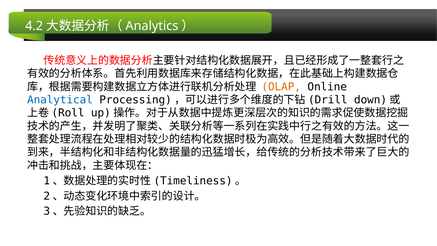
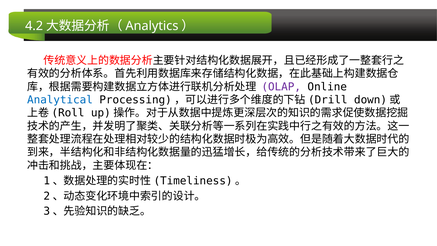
OLAP colour: orange -> purple (281, 87)
